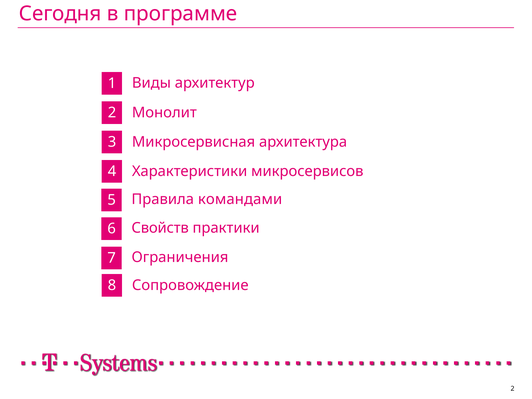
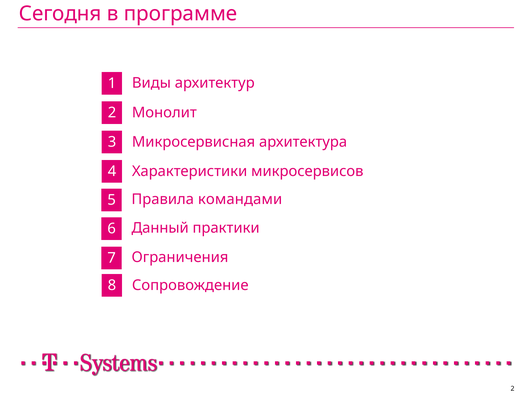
Свойств: Свойств -> Данный (160, 228)
